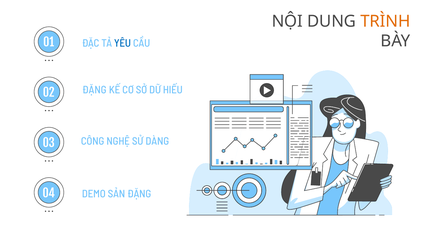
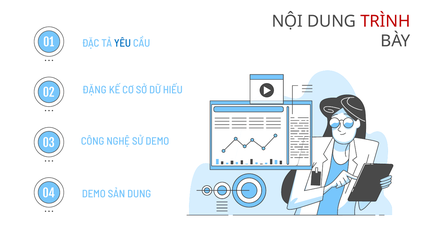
TRÌNH colour: orange -> red (385, 21)
SỬ DÀNG: DÀNG -> DEMO (157, 141)
SẢN ĐẶNG: ĐẶNG -> DUNG (139, 194)
